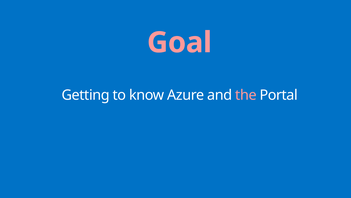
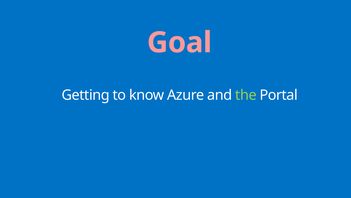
the colour: pink -> light green (246, 95)
